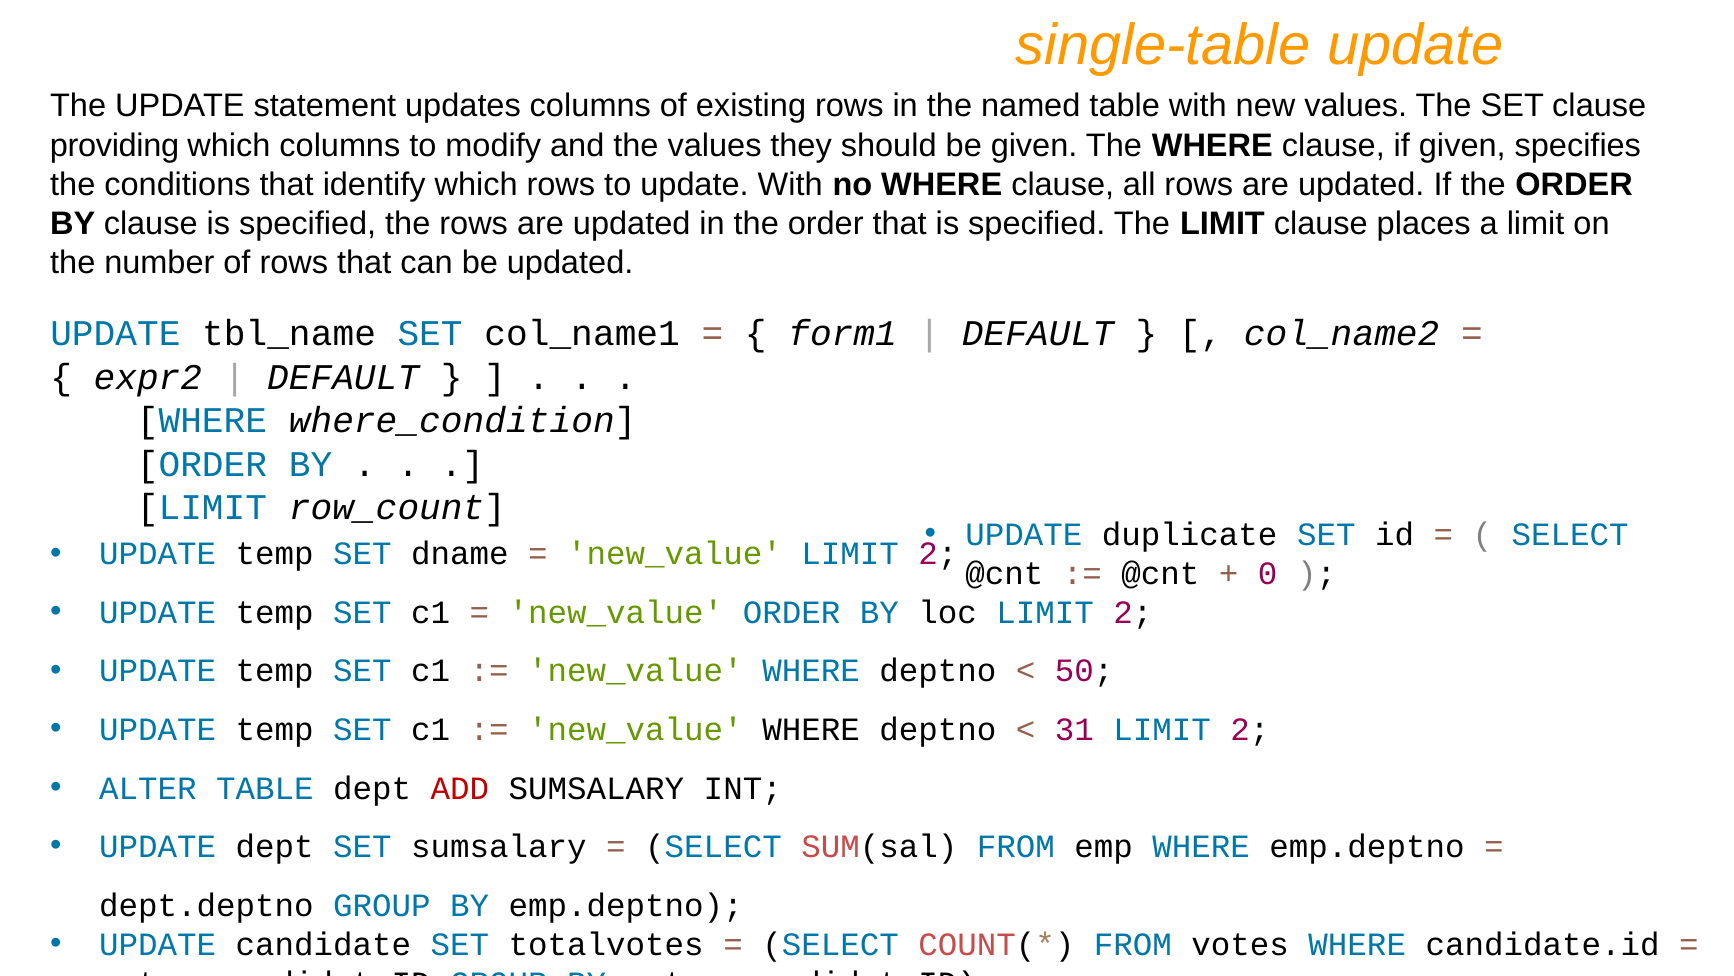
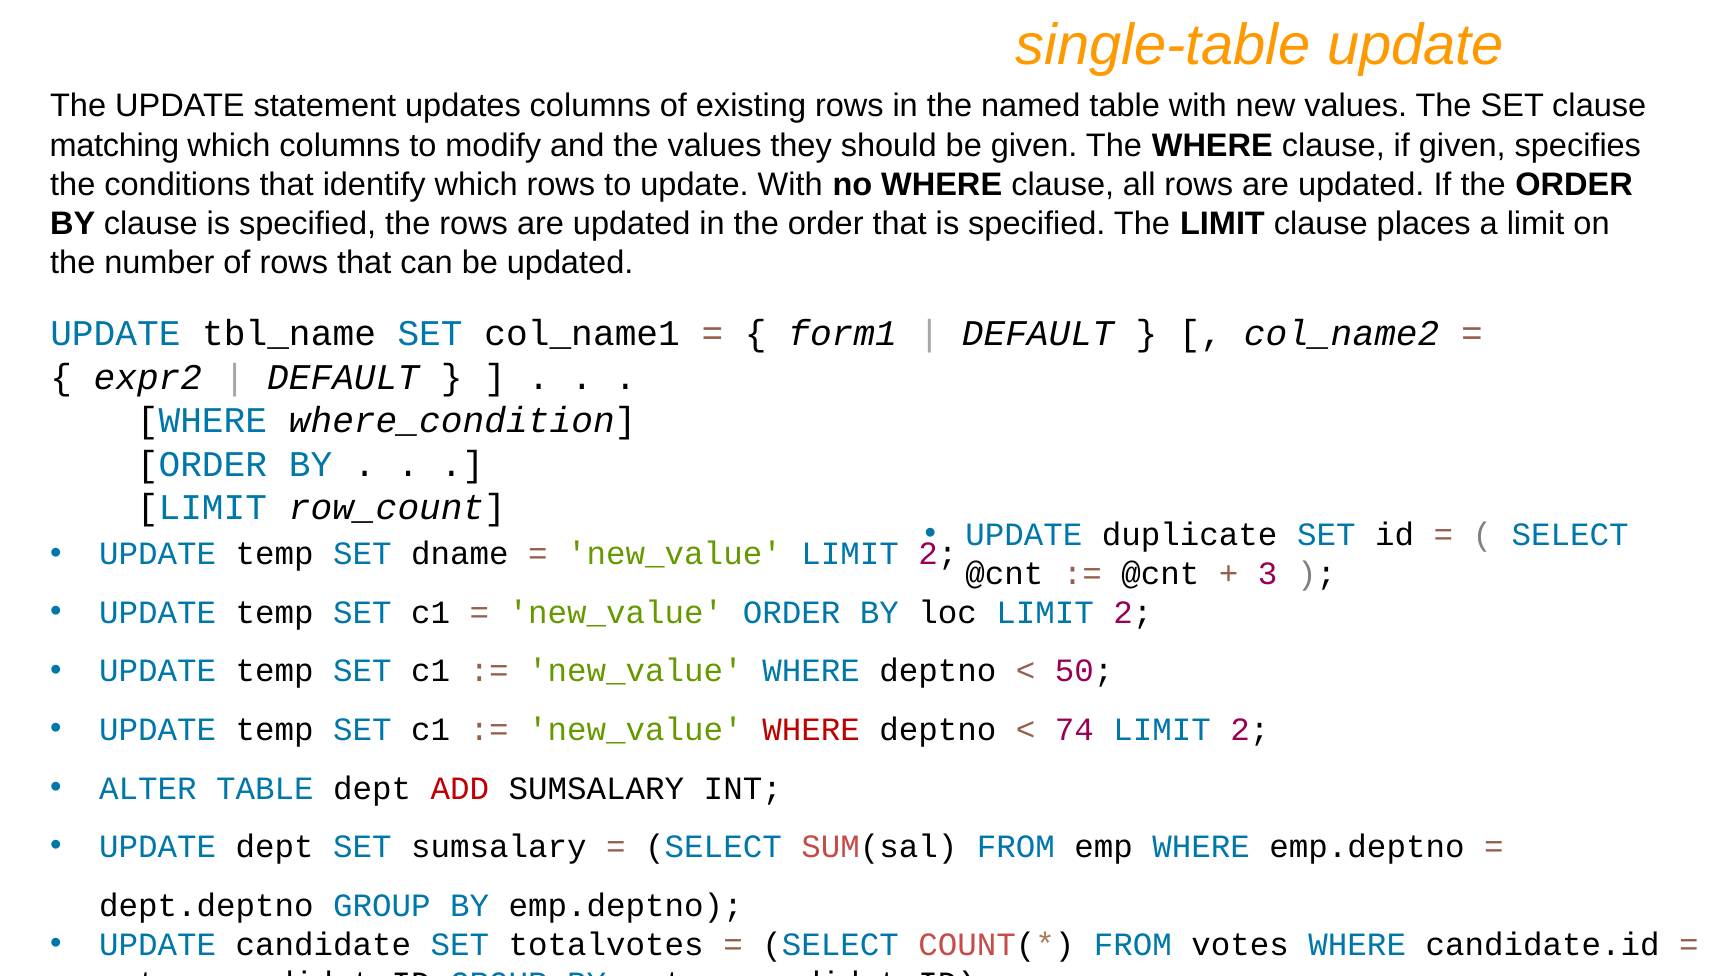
providing: providing -> matching (115, 145)
0: 0 -> 3 (1268, 573)
WHERE colour: black -> red (811, 729)
31: 31 -> 74 (1074, 729)
